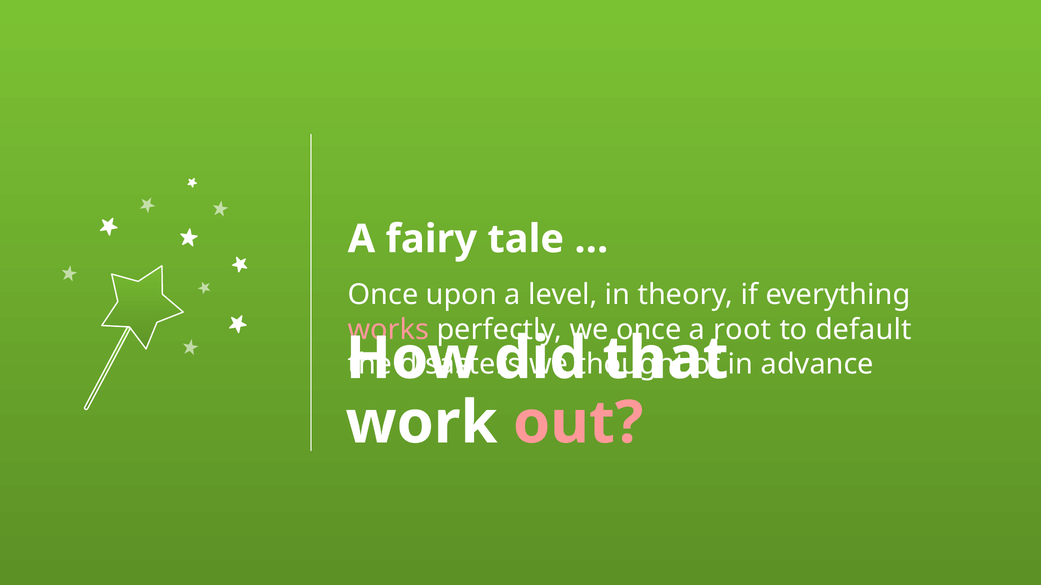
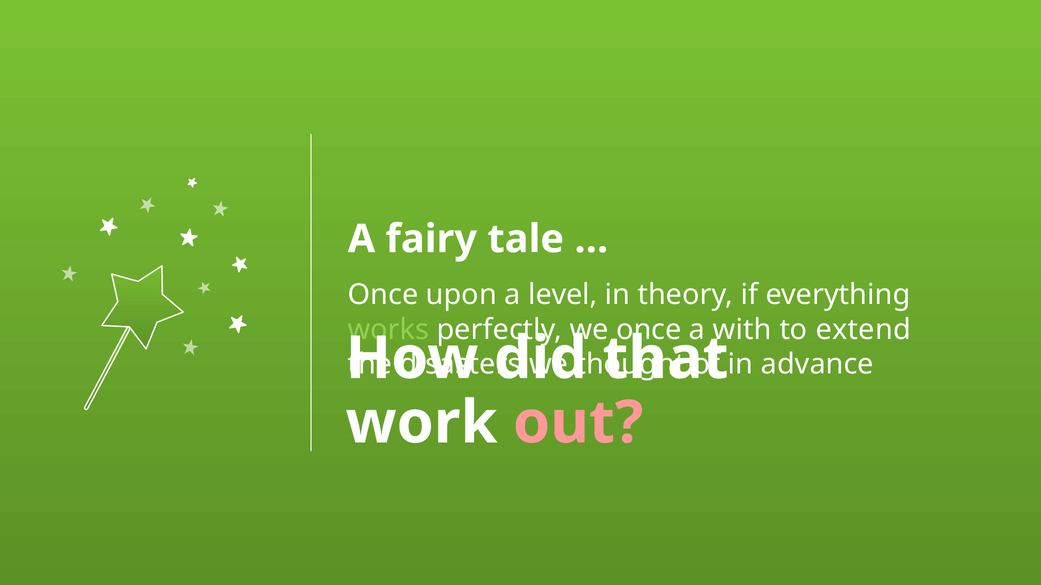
works colour: pink -> light green (388, 330)
root: root -> with (742, 330)
default: default -> extend (863, 330)
